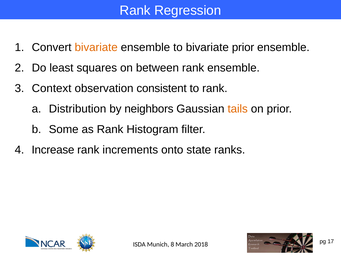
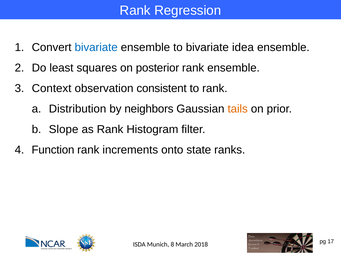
bivariate colour: orange -> blue (96, 47)
bivariate prior: prior -> idea (243, 47)
between: between -> posterior (158, 68)
Some: Some -> Slope (64, 129)
Increase: Increase -> Function (53, 150)
